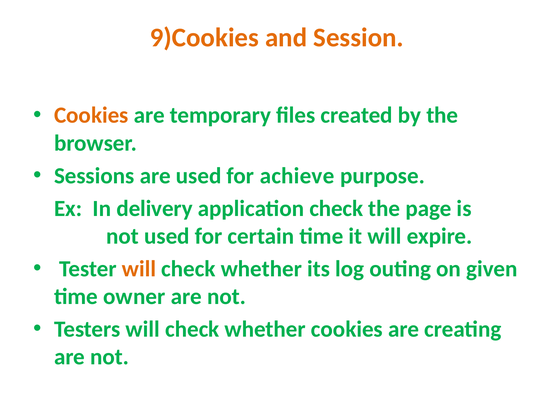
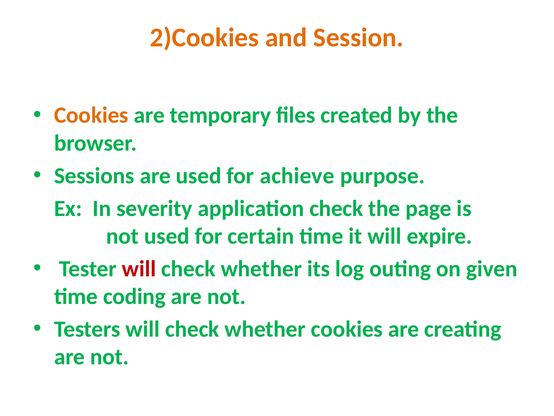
9)Cookies: 9)Cookies -> 2)Cookies (204, 37)
delivery: delivery -> severity (154, 208)
will colour: orange -> red (139, 268)
owner: owner -> coding (134, 296)
